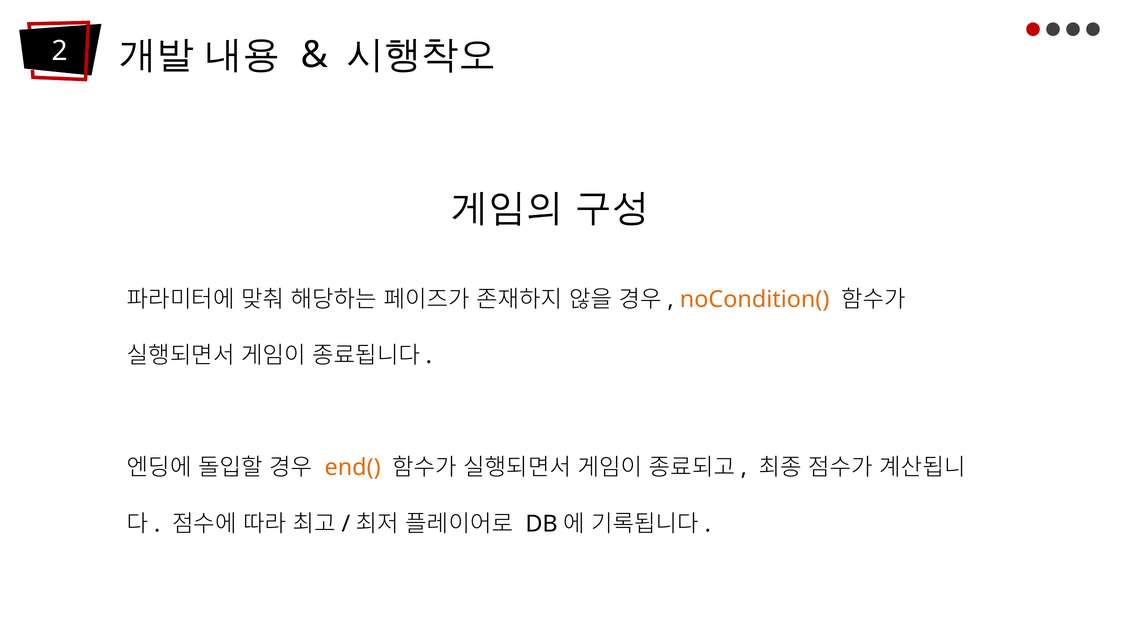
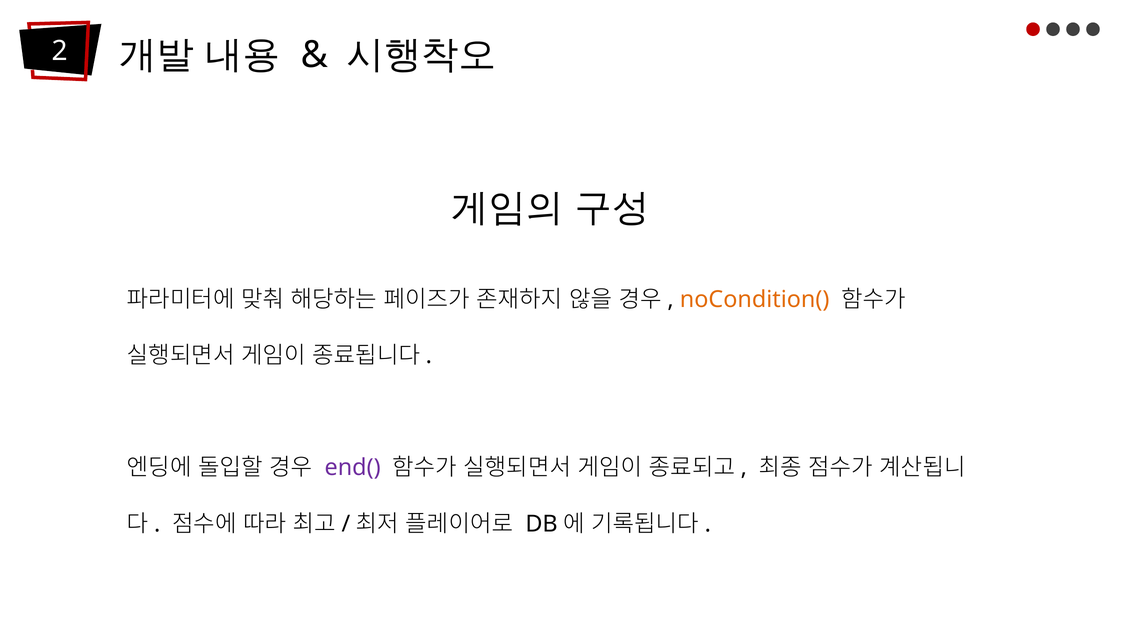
end( colour: orange -> purple (353, 468)
